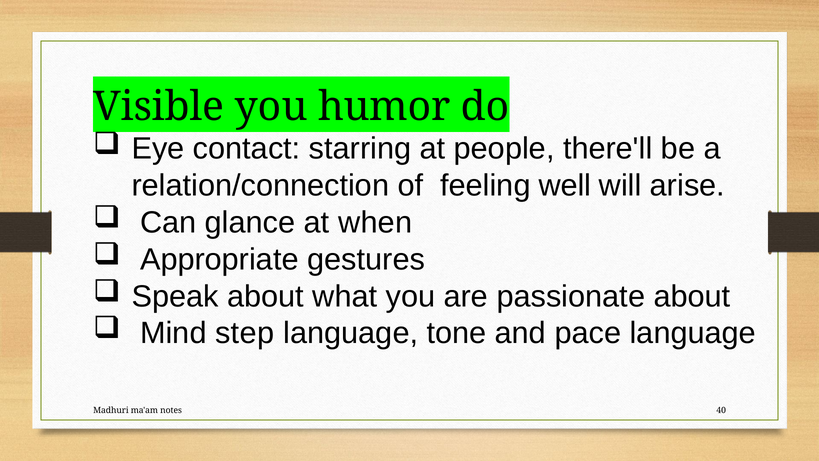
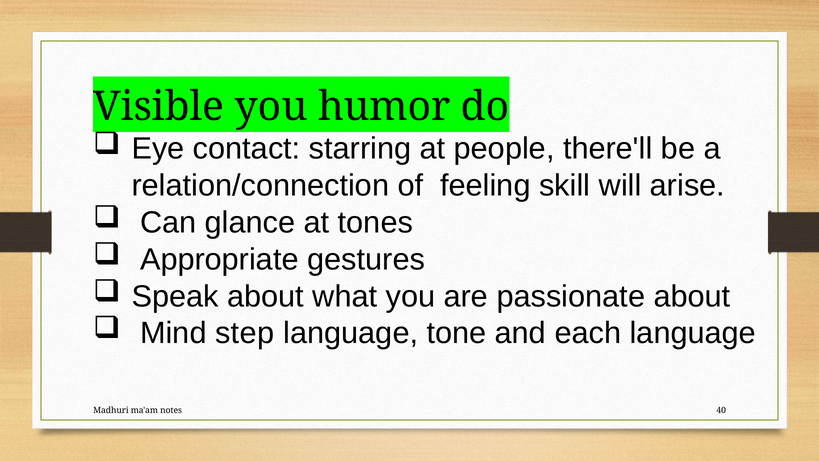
well: well -> skill (565, 186)
when: when -> tones (375, 222)
pace: pace -> each (588, 333)
